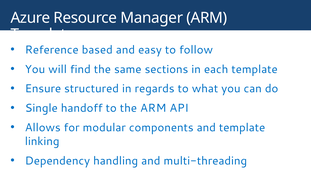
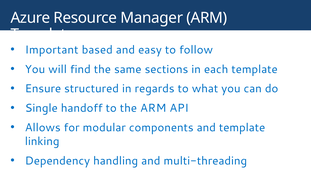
Reference: Reference -> Important (52, 50)
